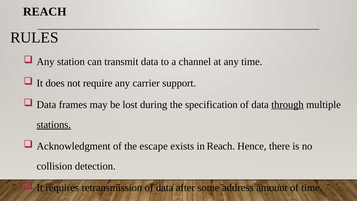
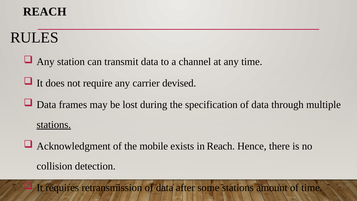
support: support -> devised (179, 83)
through underline: present -> none (287, 104)
escape: escape -> mobile (154, 146)
some address: address -> stations (238, 187)
